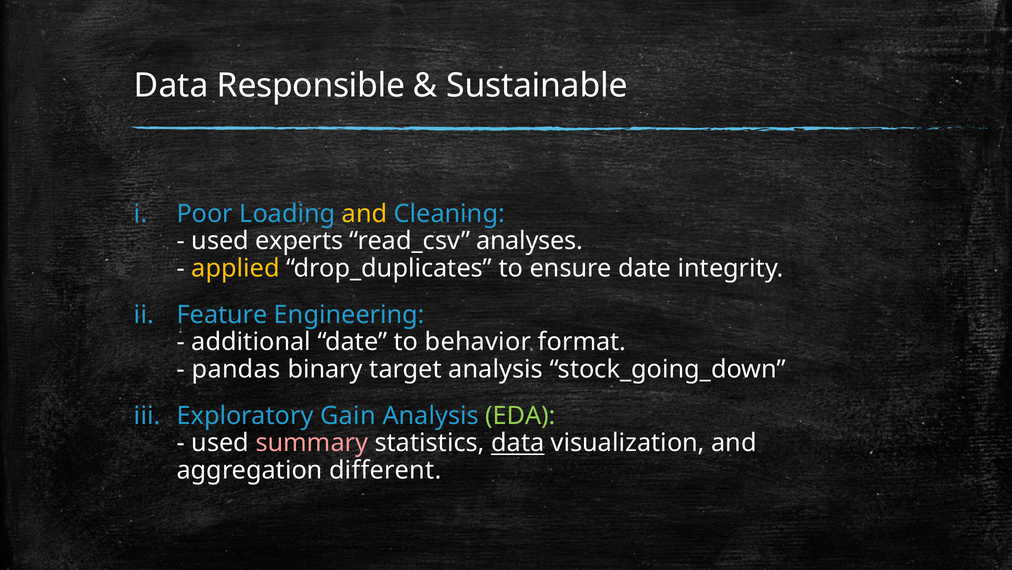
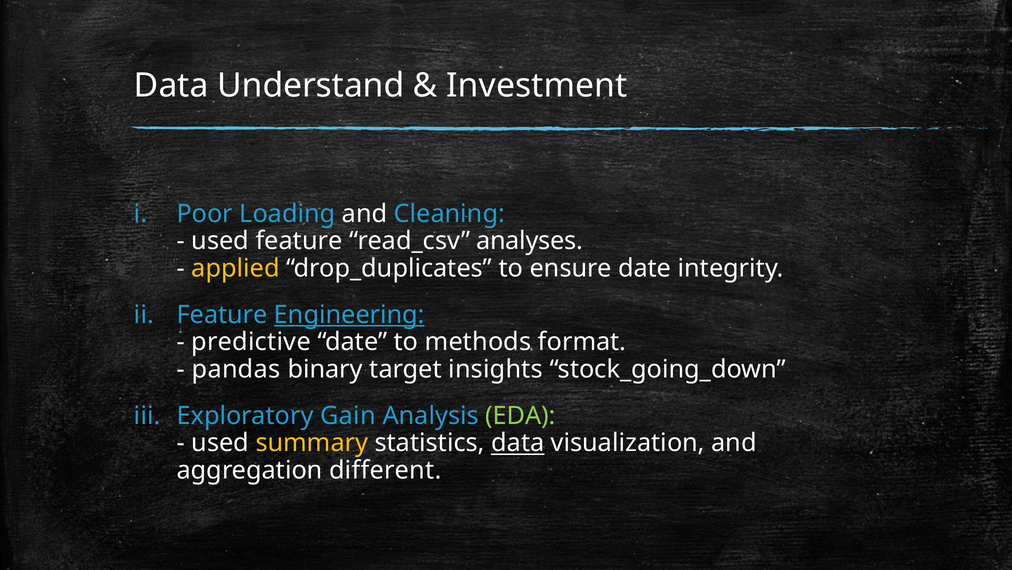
Responsible: Responsible -> Understand (311, 85)
Sustainable: Sustainable -> Investment (537, 85)
and colour: yellow -> white (365, 213)
used experts: experts -> feature (299, 241)
Engineering underline: none -> present (349, 314)
additional: additional -> predictive (251, 342)
behavior: behavior -> methods (478, 342)
target analysis: analysis -> insights (496, 369)
summary colour: pink -> yellow (312, 443)
